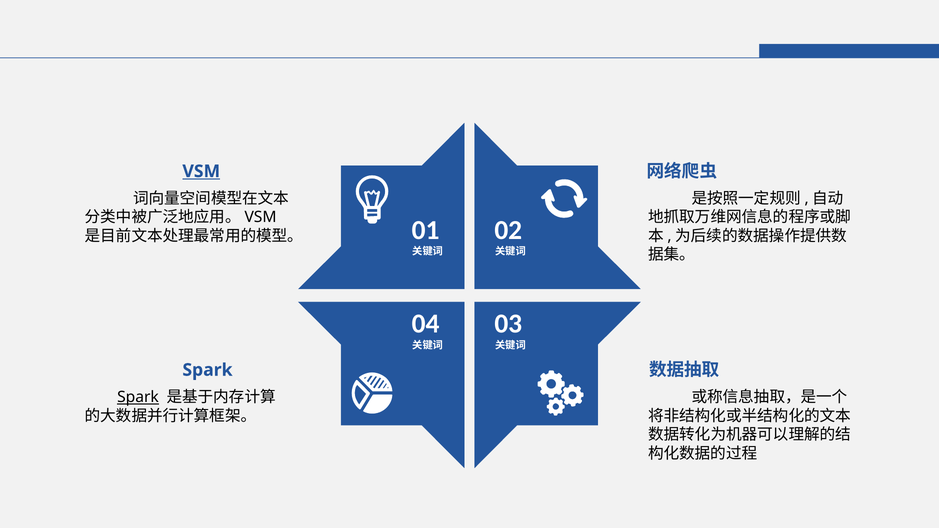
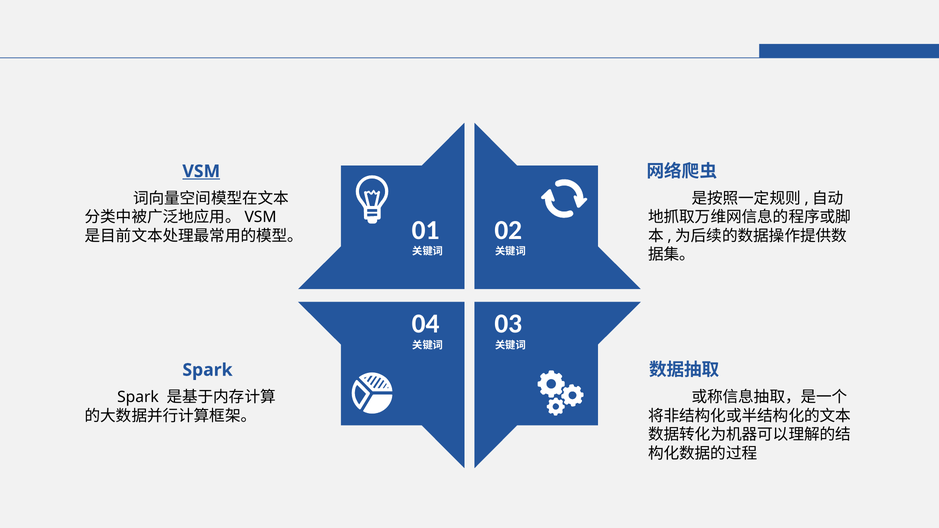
Spark underline: present -> none (138, 397)
